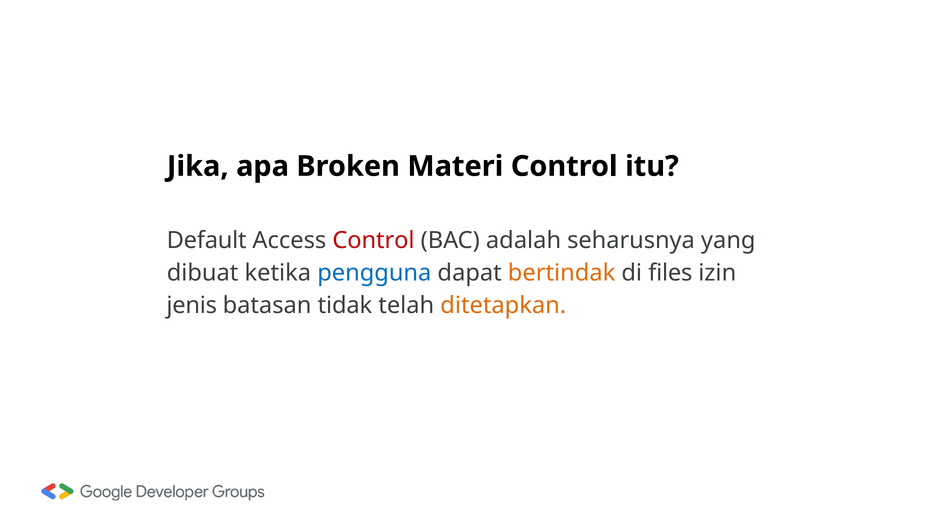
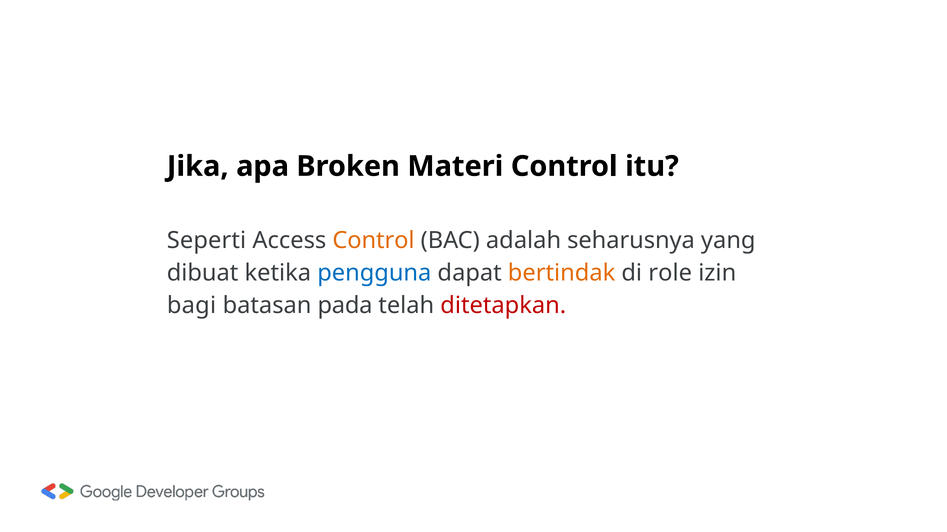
Default: Default -> Seperti (206, 241)
Control colour: red -> orange (373, 241)
files: files -> role (670, 273)
jenis: jenis -> bagi (192, 306)
tidak: tidak -> pada (345, 306)
ditetapkan colour: orange -> red (503, 306)
